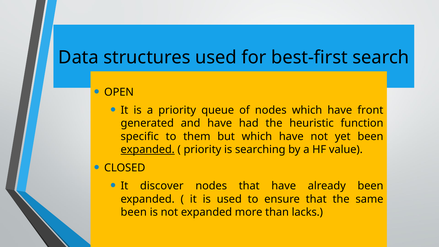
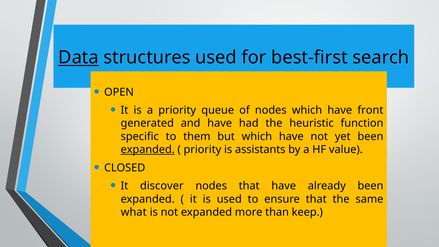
Data underline: none -> present (79, 58)
searching: searching -> assistants (260, 150)
been: been -> what (134, 212)
lacks: lacks -> keep (307, 212)
